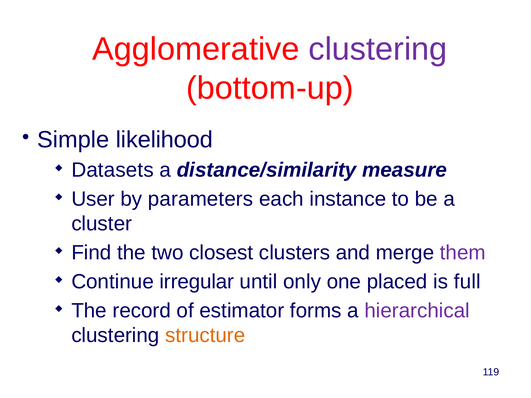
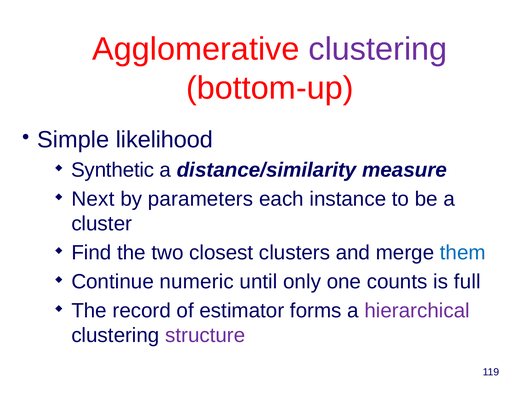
Datasets: Datasets -> Synthetic (113, 170)
User: User -> Next (93, 199)
them colour: purple -> blue (463, 253)
irregular: irregular -> numeric (197, 282)
placed: placed -> counts (397, 282)
structure colour: orange -> purple (205, 336)
